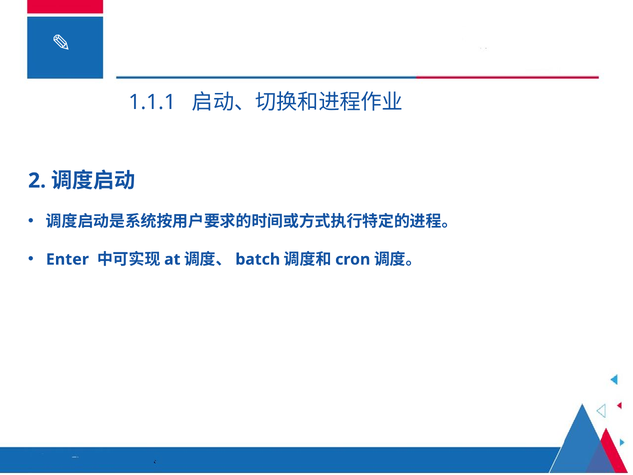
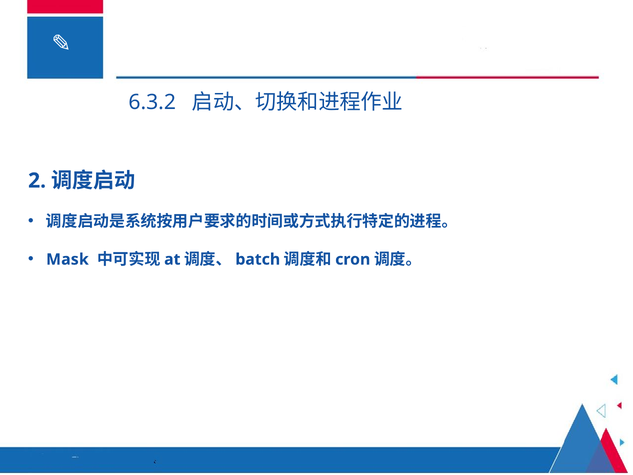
1.1.1: 1.1.1 -> 6.3.2 (152, 102)
Enter: Enter -> Mask (67, 259)
